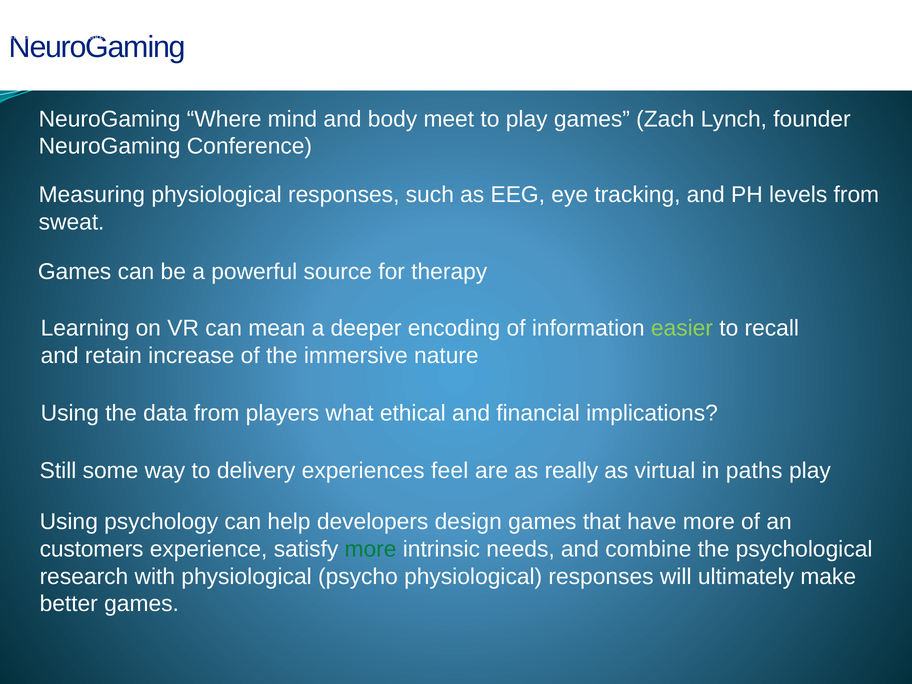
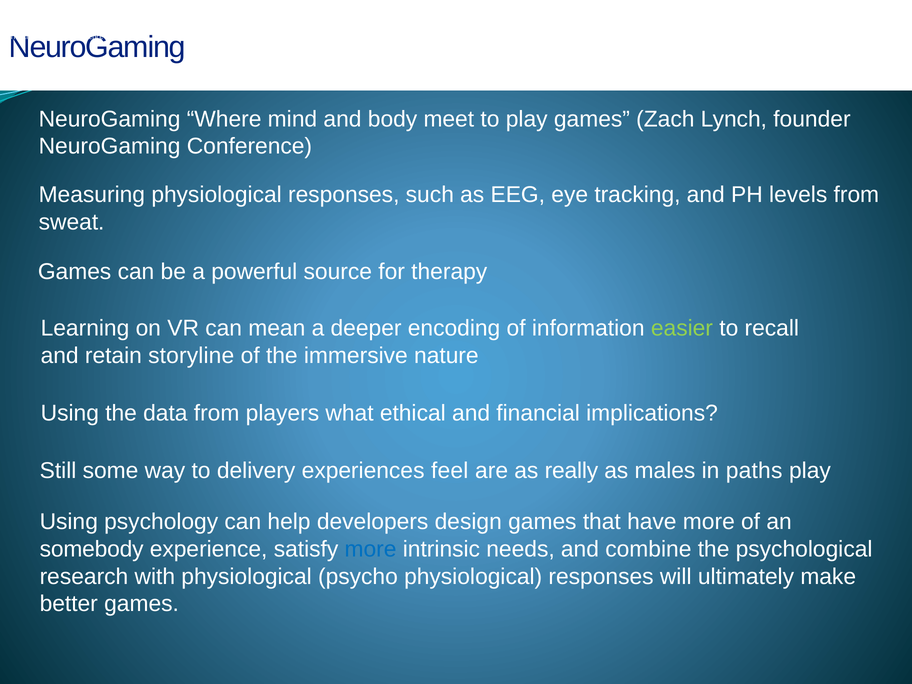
increase: increase -> storyline (191, 356)
virtual: virtual -> males (665, 471)
customers: customers -> somebody (92, 549)
more colour: green -> blue (371, 549)
